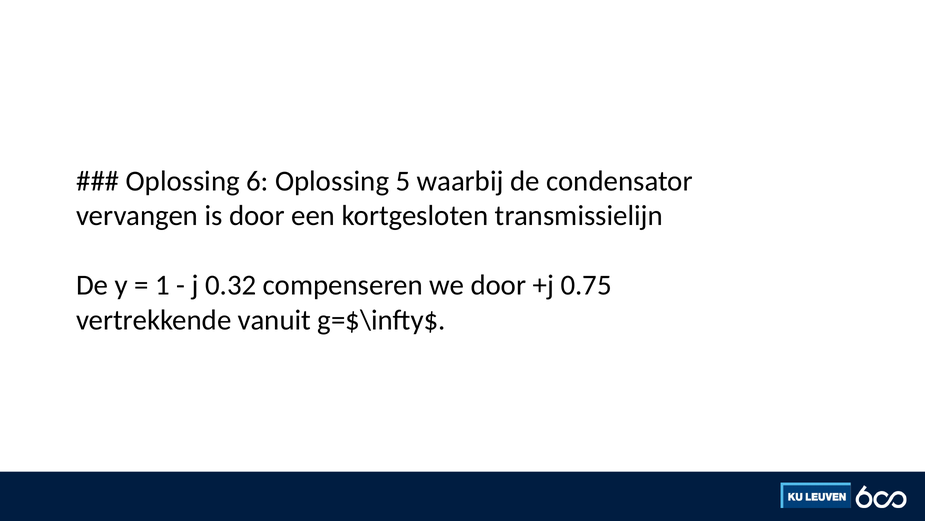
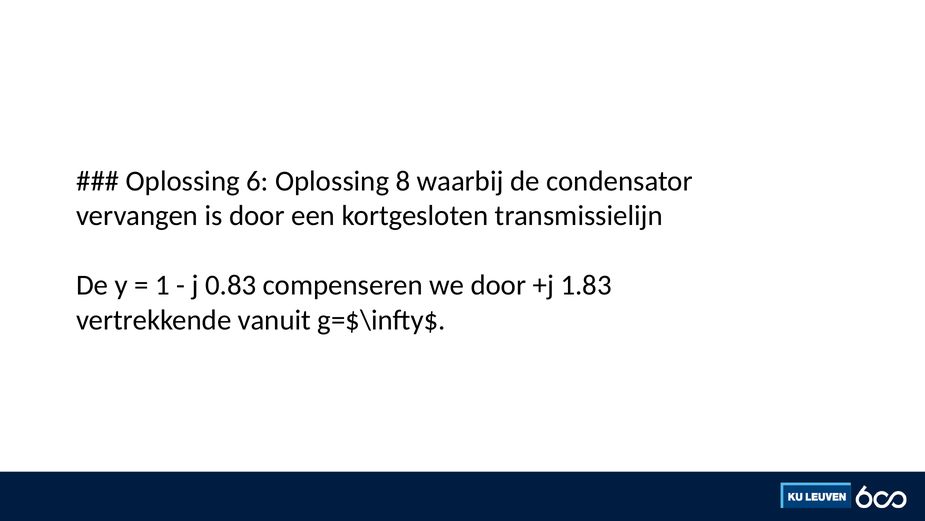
5: 5 -> 8 (403, 181)
0.32: 0.32 -> 0.83 (231, 285)
0.75: 0.75 -> 1.83 (586, 285)
